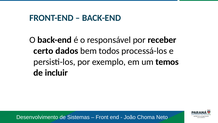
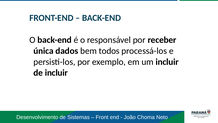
certo: certo -> única (43, 51)
um temos: temos -> incluir (167, 62)
